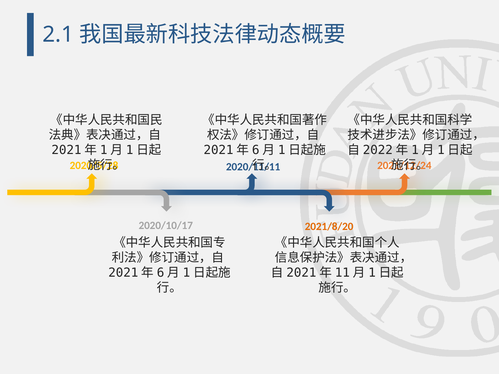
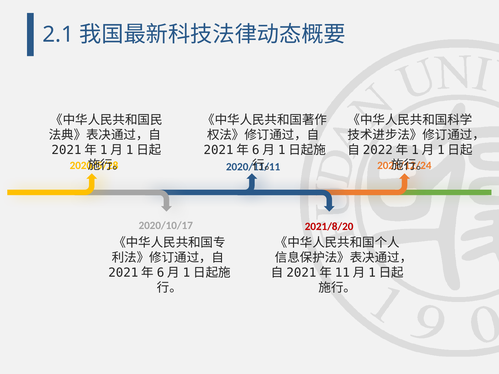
2021/8/20 colour: orange -> red (329, 227)
